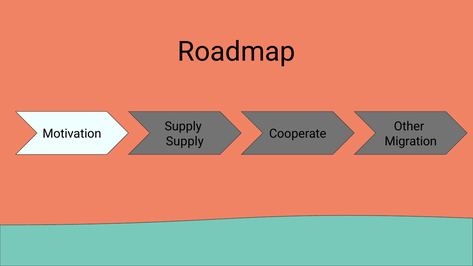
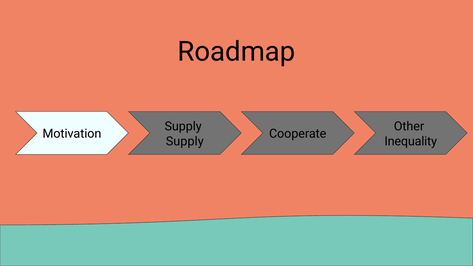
Migration: Migration -> Inequality (411, 141)
